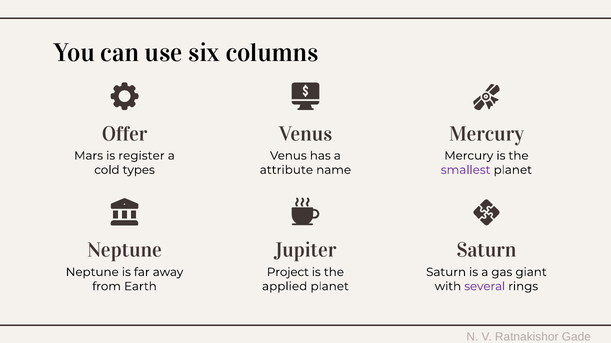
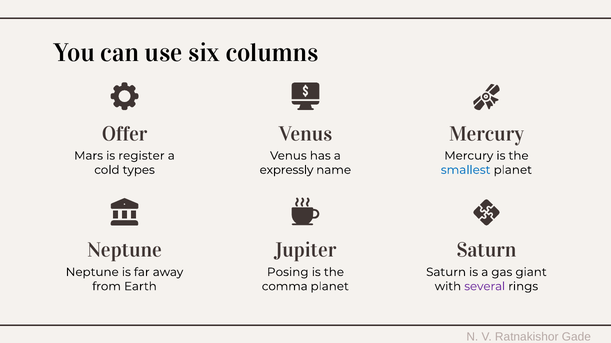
attribute: attribute -> expressly (287, 170)
smallest colour: purple -> blue (466, 170)
Project: Project -> Posing (288, 273)
applied: applied -> comma (285, 287)
